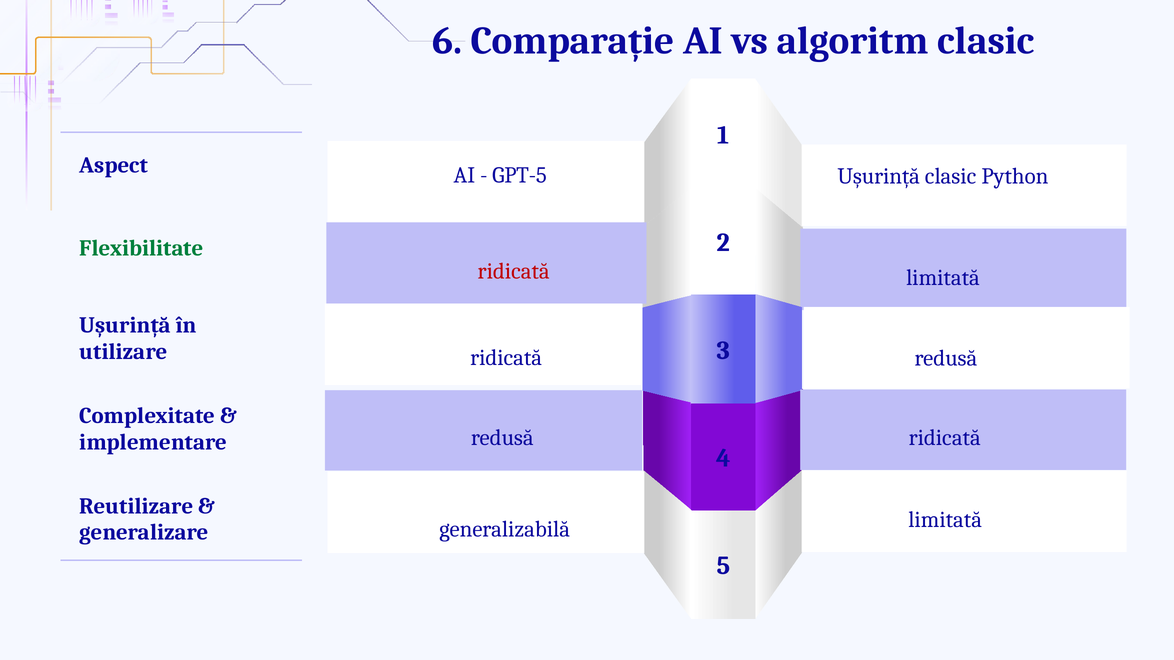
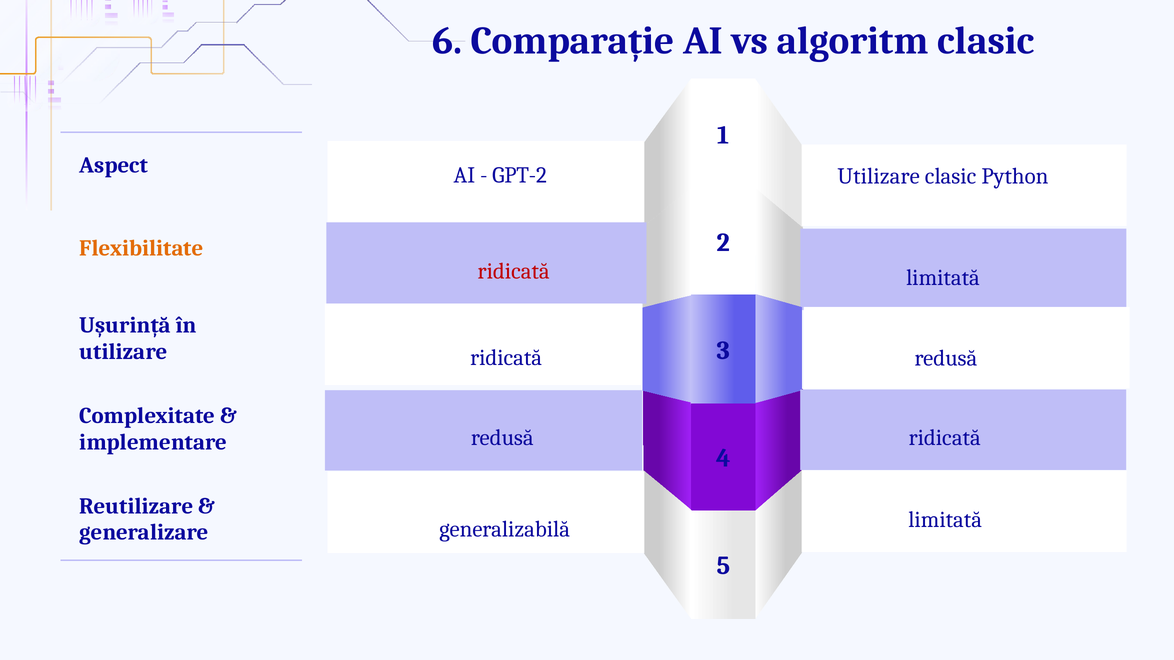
GPT-5: GPT-5 -> GPT-2 (520, 175)
Ușurință: Ușurință -> Utilizare (879, 177)
Flexibilitate colour: green -> orange (142, 248)
